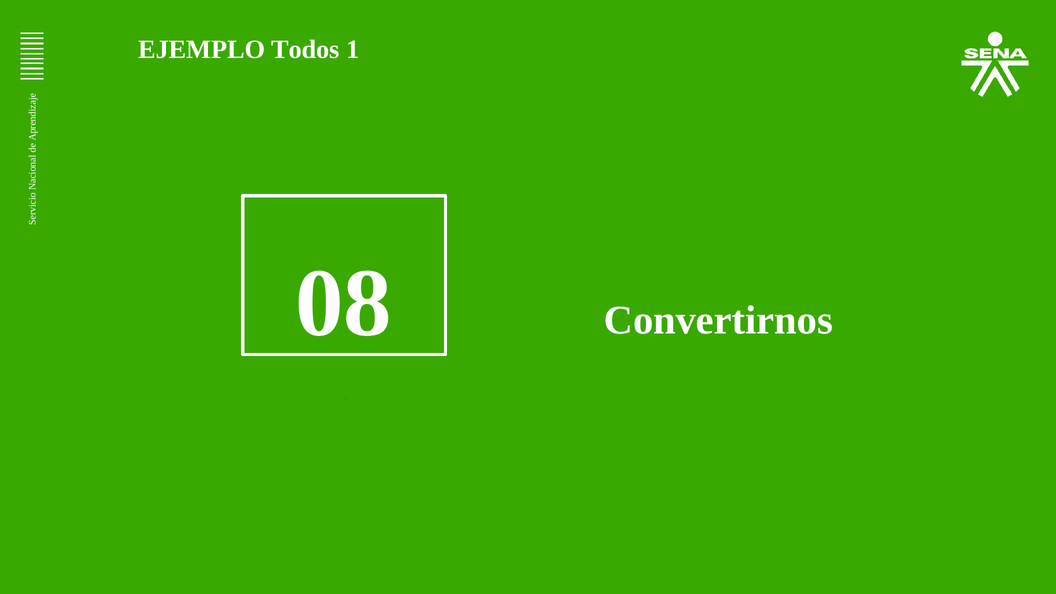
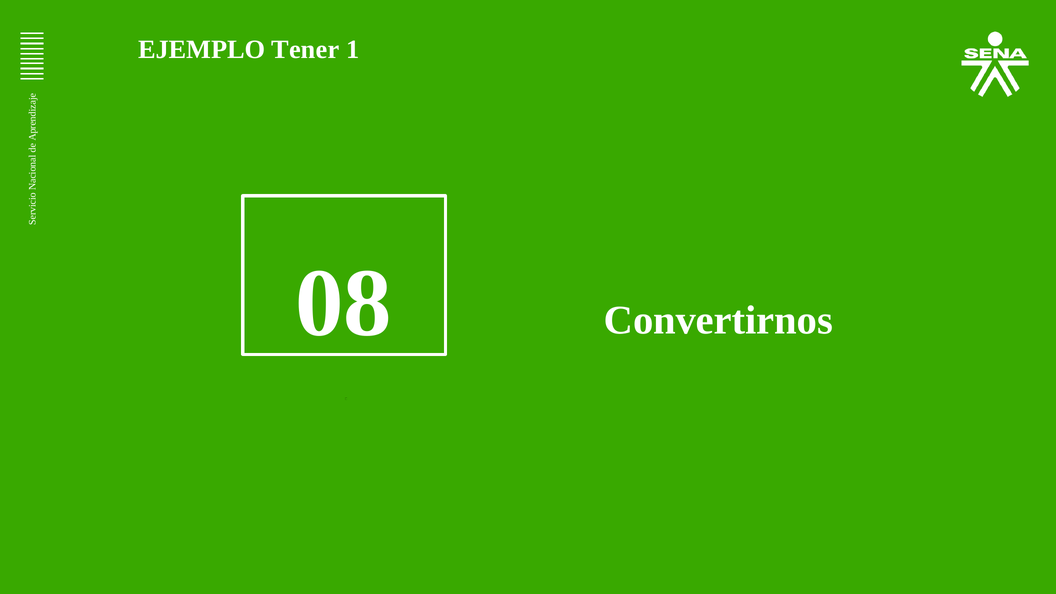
Todos: Todos -> Tener (305, 49)
